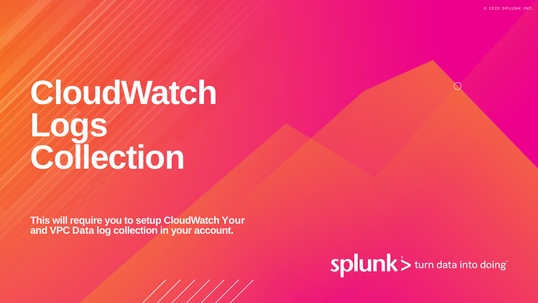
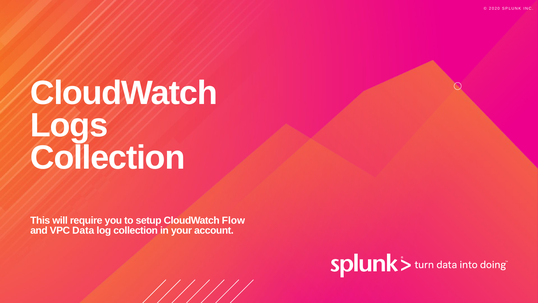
CloudWatch Your: Your -> Flow (233, 220)
